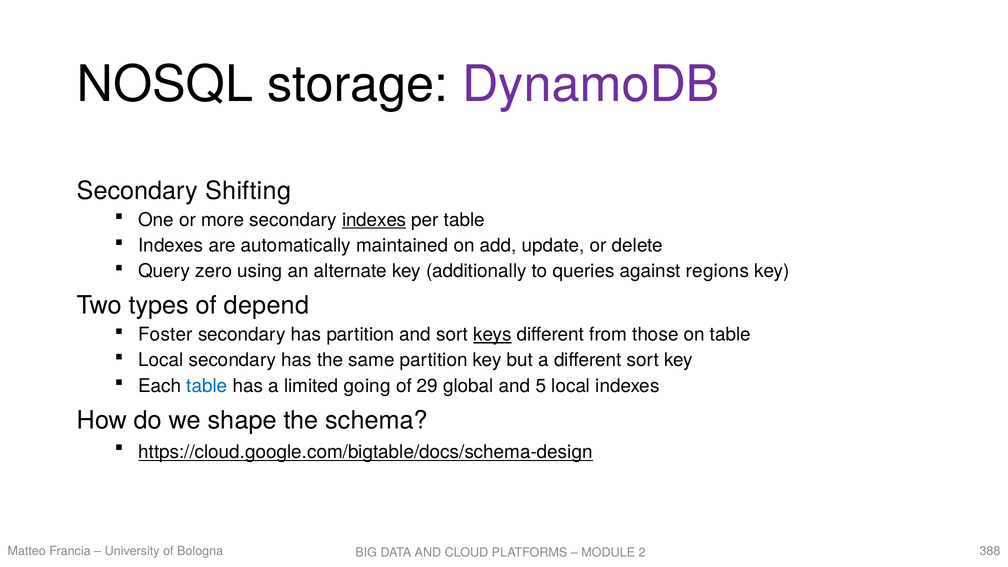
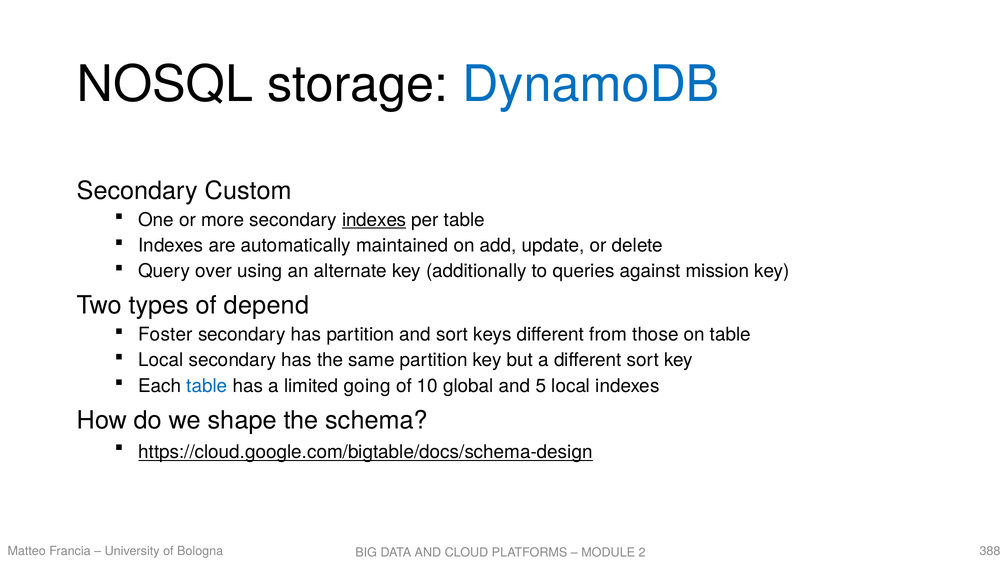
DynamoDB colour: purple -> blue (591, 85)
Shifting: Shifting -> Custom (248, 191)
zero: zero -> over (214, 271)
regions: regions -> mission (718, 271)
keys underline: present -> none (492, 335)
29: 29 -> 10 (427, 386)
